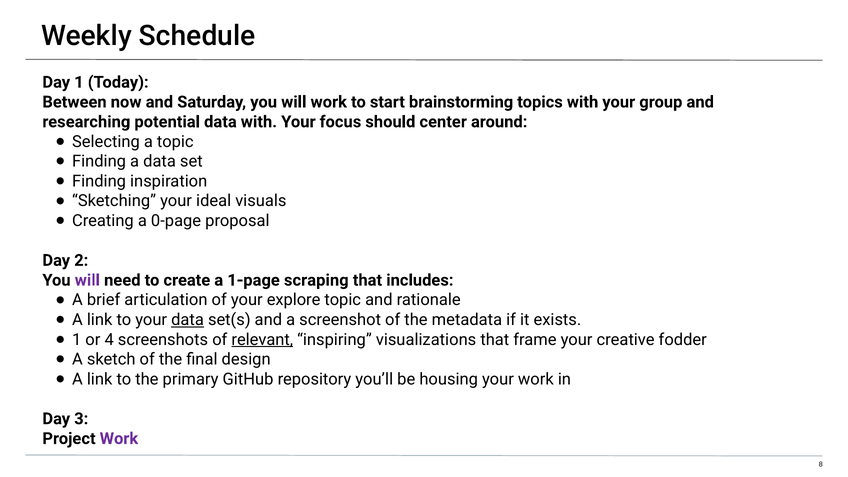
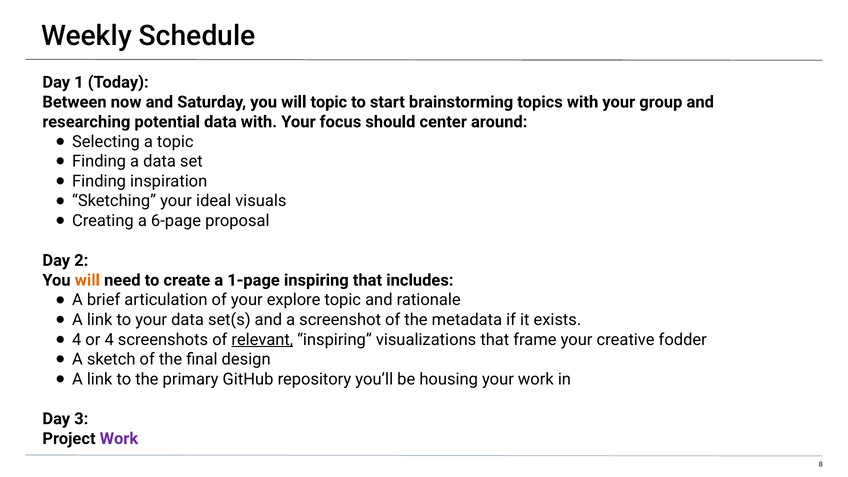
will work: work -> topic (329, 102)
0-page: 0-page -> 6-page (176, 221)
will colour: purple -> orange (87, 280)
1-page scraping: scraping -> inspiring (316, 280)
data underline: present -> none (188, 320)
1: 1 -> 4 (77, 340)
